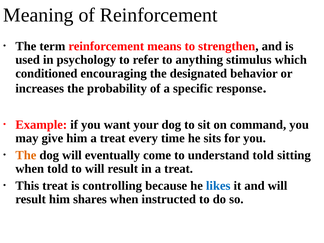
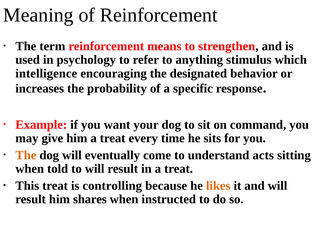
conditioned: conditioned -> intelligence (46, 73)
understand told: told -> acts (263, 155)
likes colour: blue -> orange (218, 186)
